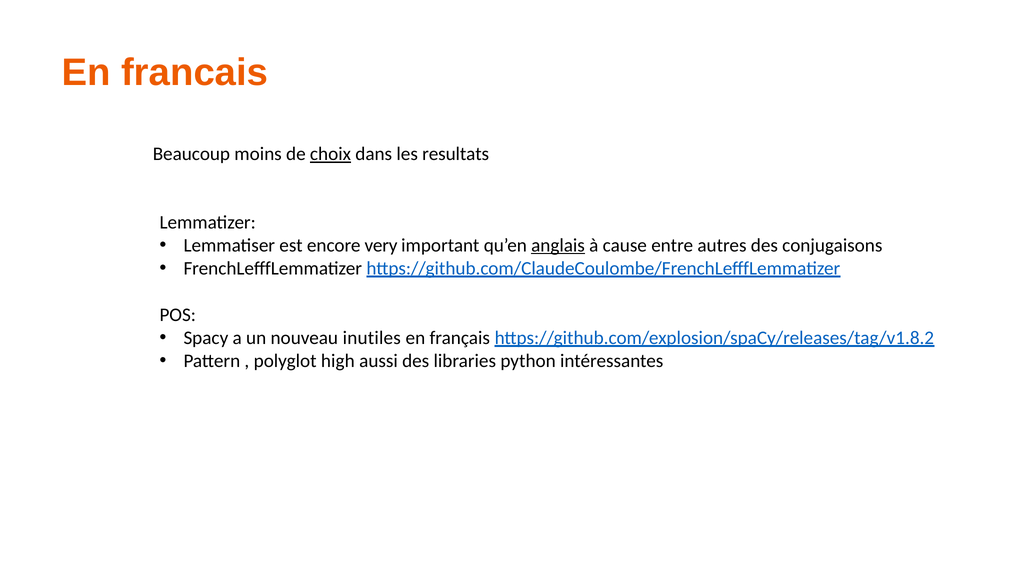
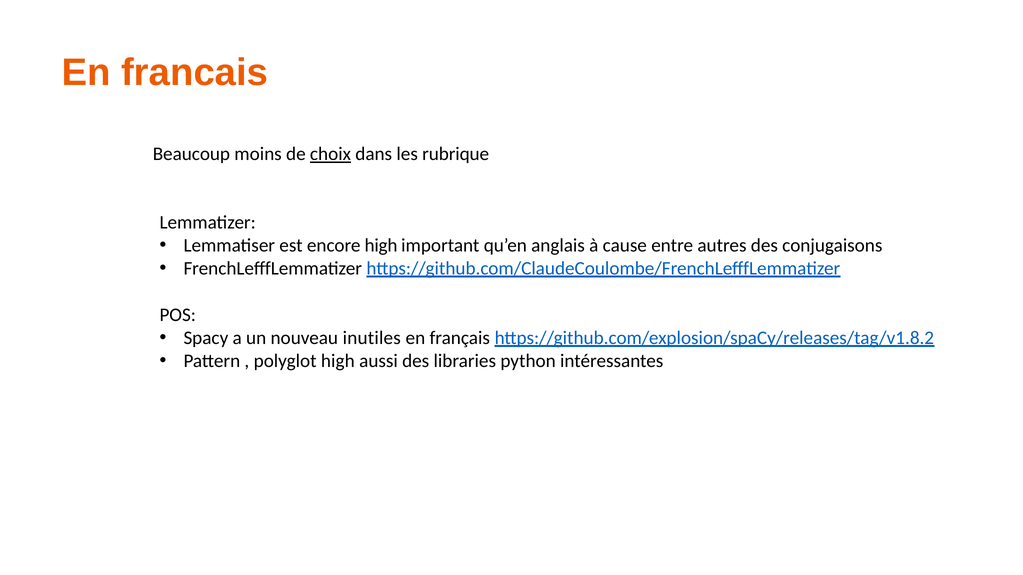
resultats: resultats -> rubrique (456, 154)
encore very: very -> high (381, 245)
anglais underline: present -> none (558, 245)
